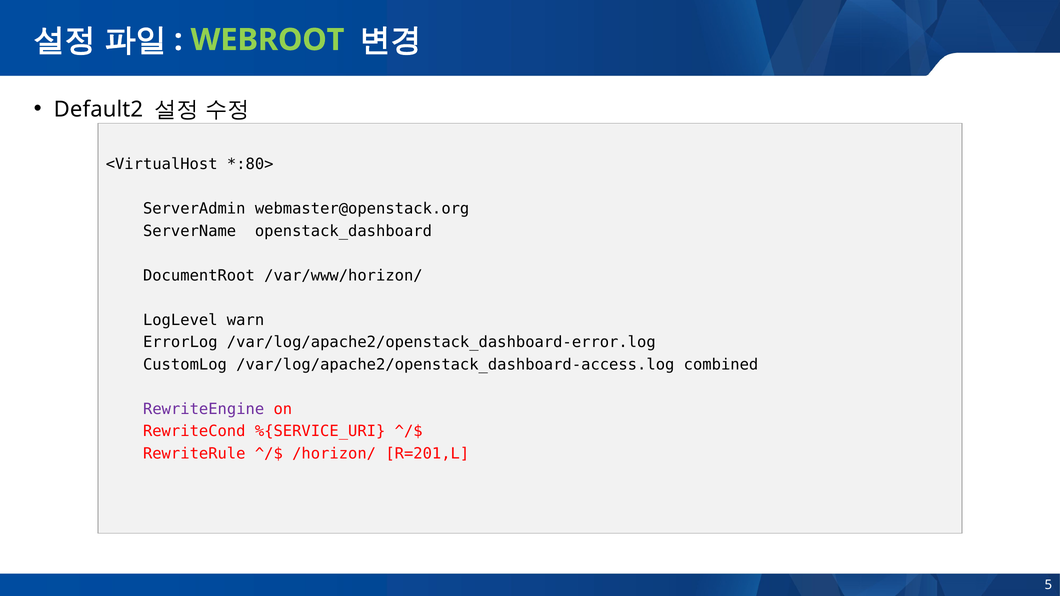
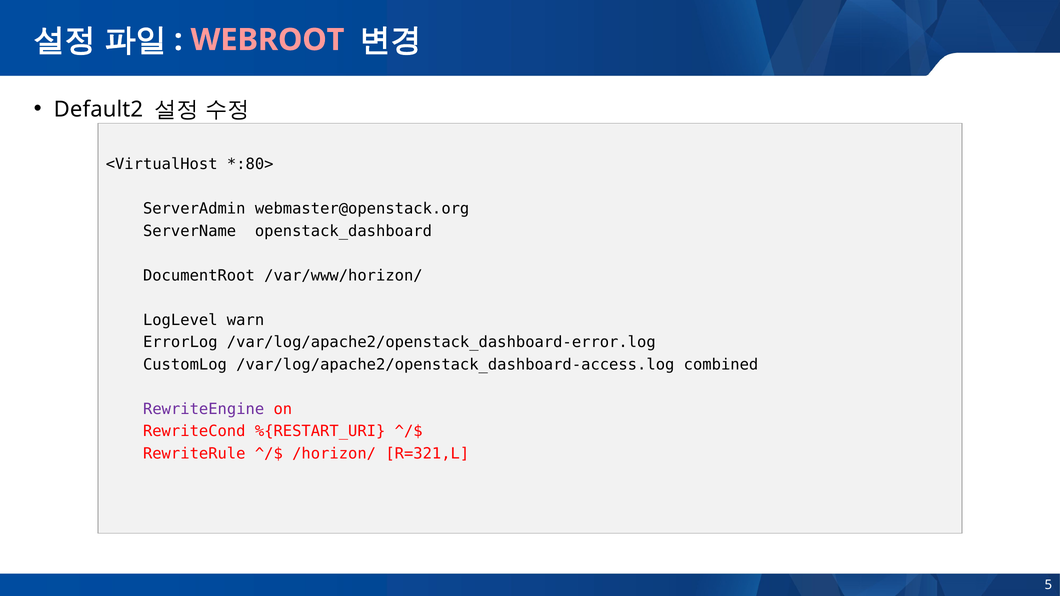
WEBROOT colour: light green -> pink (268, 40)
%{SERVICE_URI: %{SERVICE_URI -> %{RESTART_URI (320, 431)
R=201,L: R=201,L -> R=321,L (427, 454)
